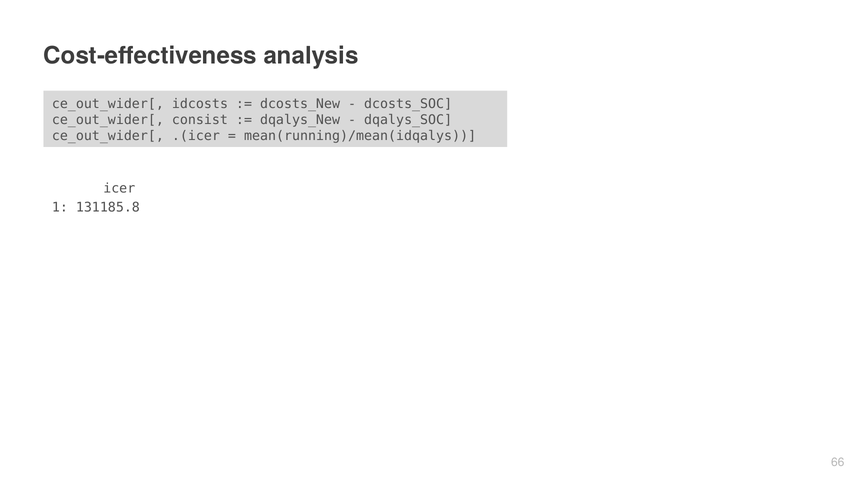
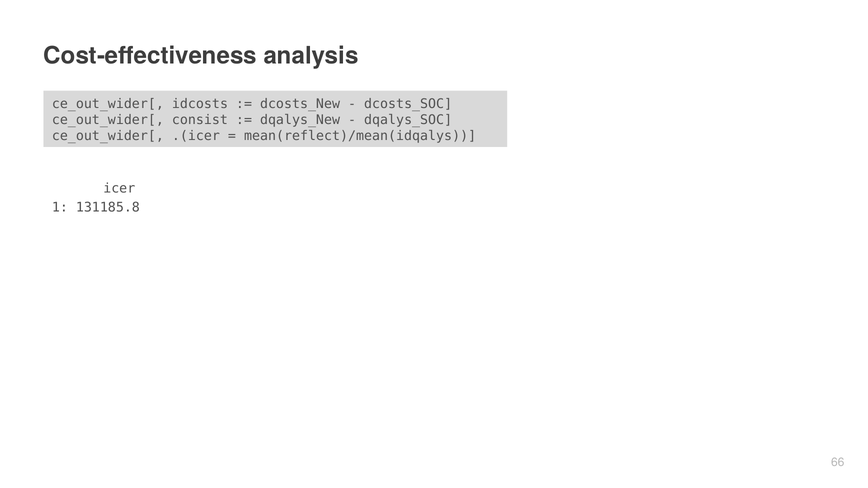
mean(running)/mean(idqalys: mean(running)/mean(idqalys -> mean(reflect)/mean(idqalys (360, 136)
